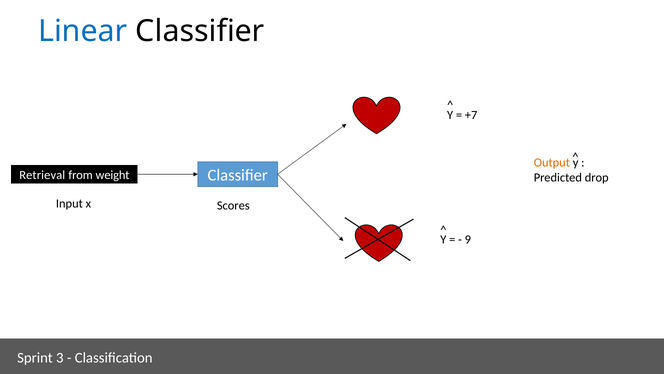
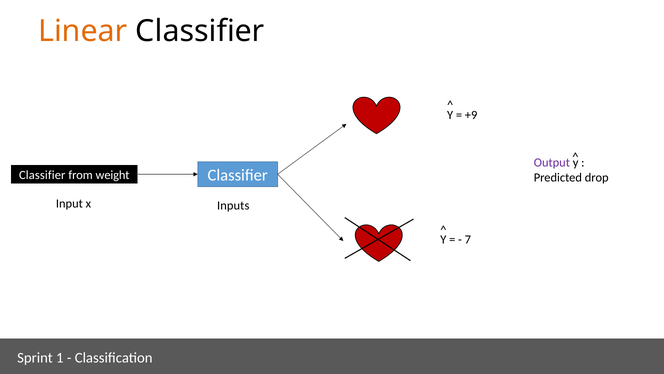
Linear colour: blue -> orange (83, 31)
+7: +7 -> +9 (471, 115)
Output colour: orange -> purple (552, 162)
Retrieval: Retrieval -> Classifier (42, 175)
Scores: Scores -> Inputs (233, 205)
9: 9 -> 7 (468, 239)
3: 3 -> 1 (60, 358)
